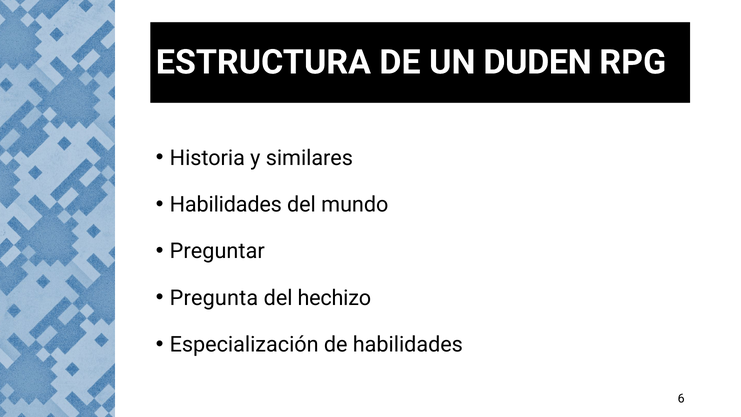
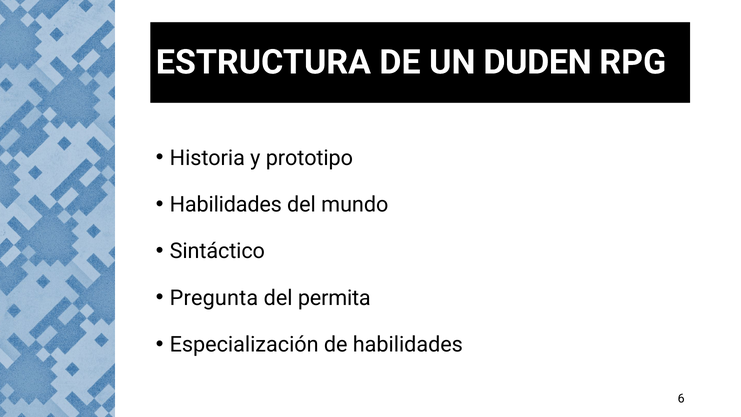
similares: similares -> prototipo (309, 158)
Preguntar: Preguntar -> Sintáctico (217, 251)
hechizo: hechizo -> permita (334, 298)
